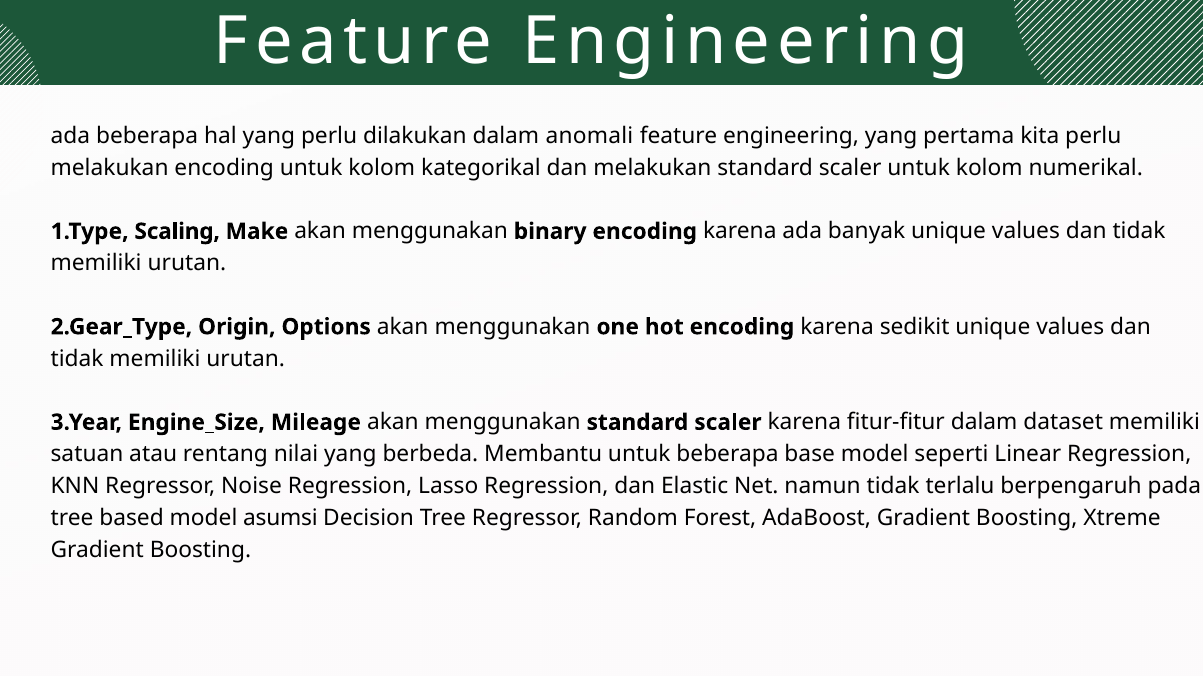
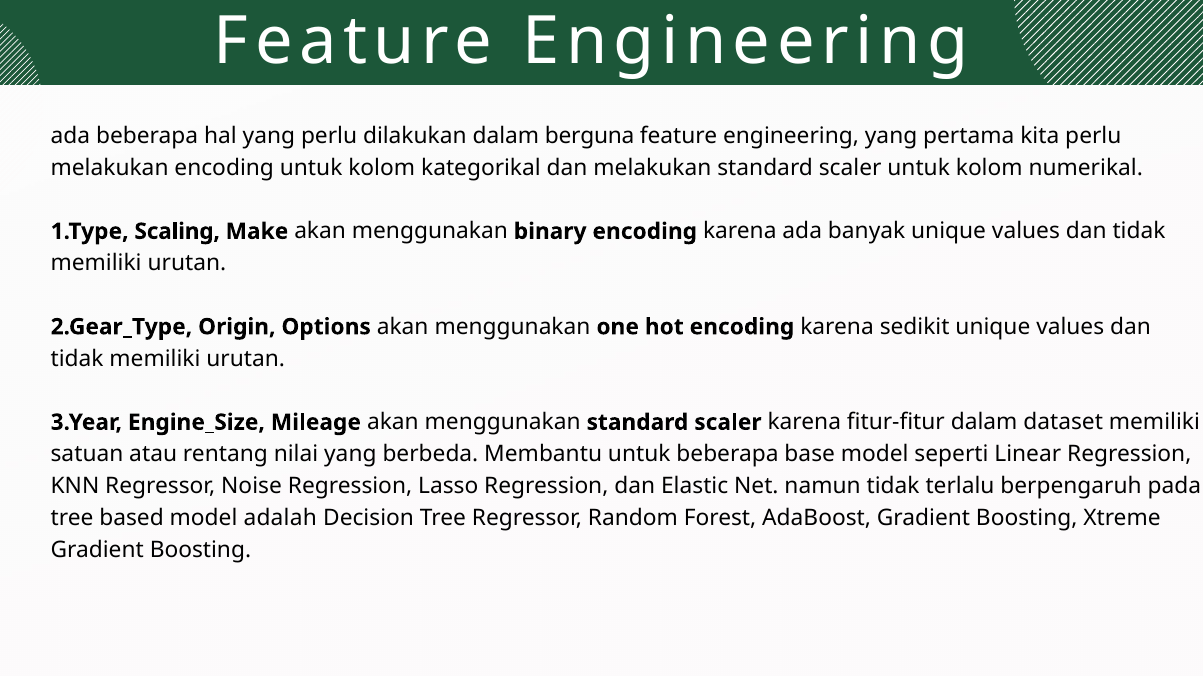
anomali: anomali -> berguna (590, 136)
asumsi: asumsi -> adalah (280, 518)
